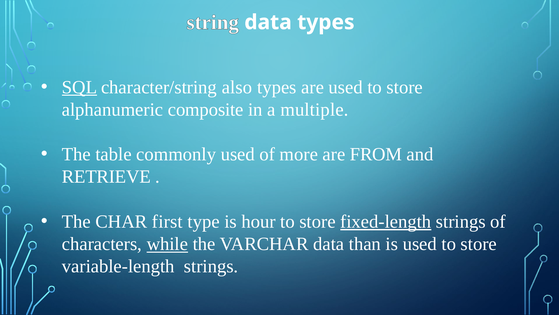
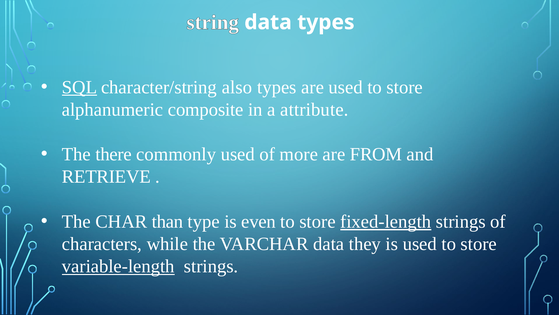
multiple: multiple -> attribute (314, 109)
table: table -> there (114, 154)
first: first -> than (168, 221)
hour: hour -> even (259, 221)
while underline: present -> none (167, 244)
than: than -> they (365, 244)
variable-length underline: none -> present (118, 266)
